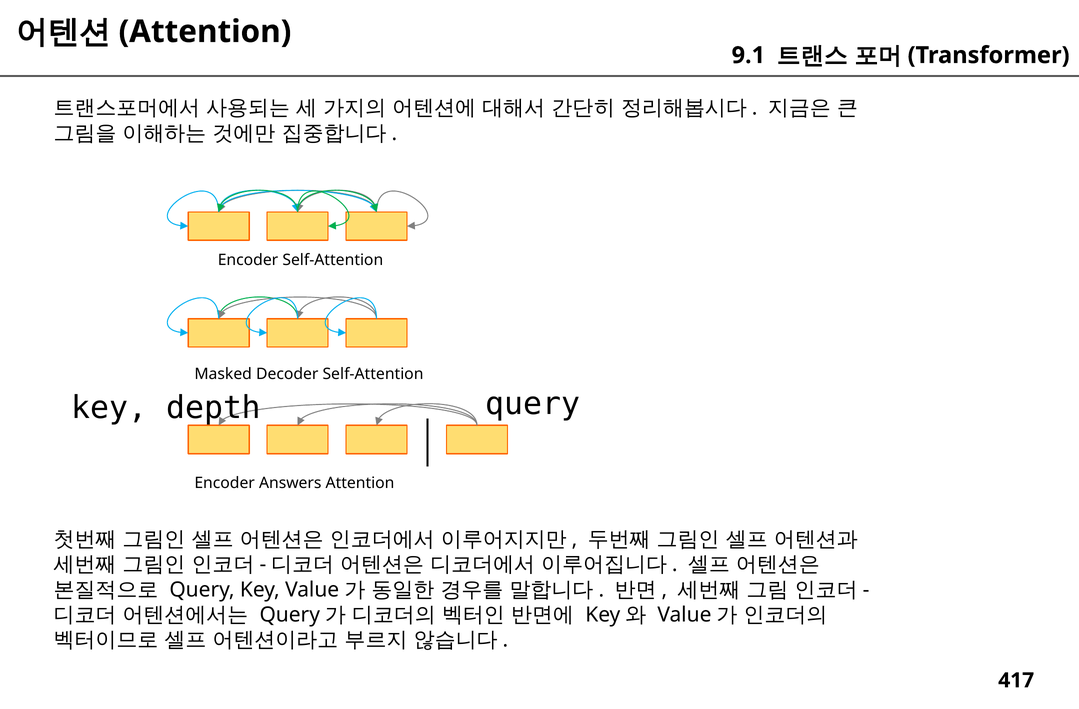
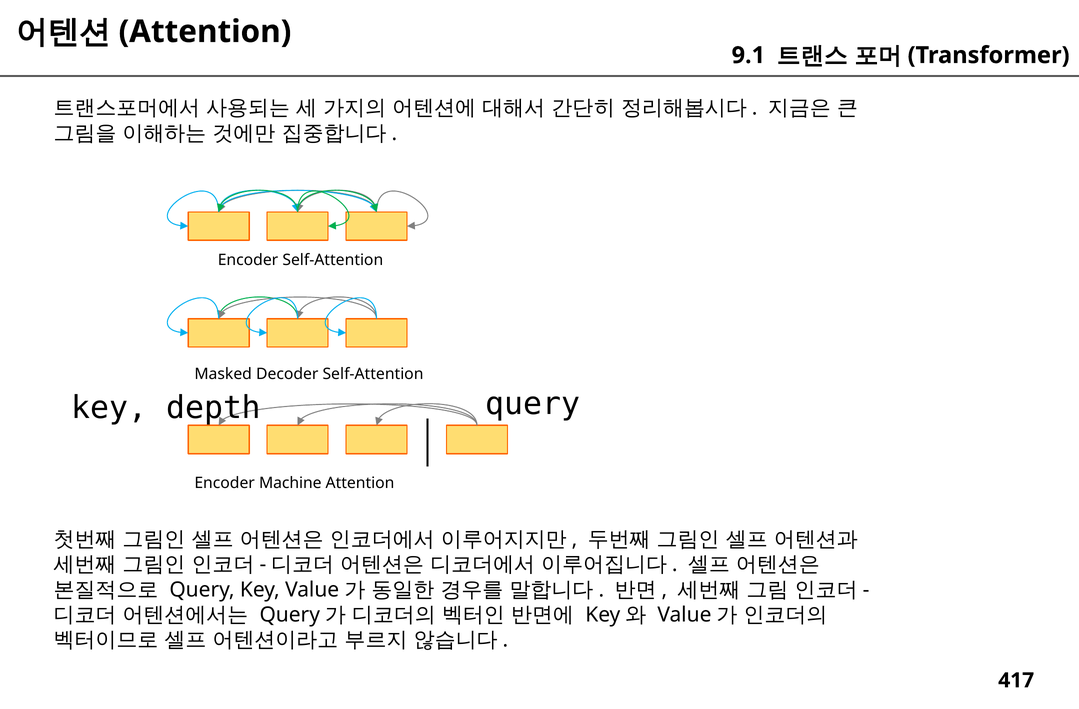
Answers: Answers -> Machine (290, 483)
